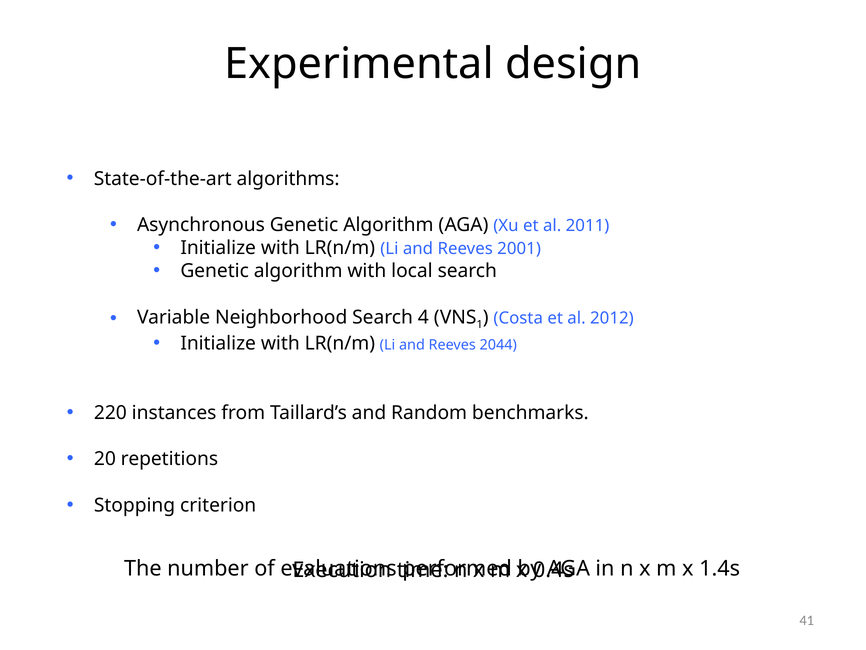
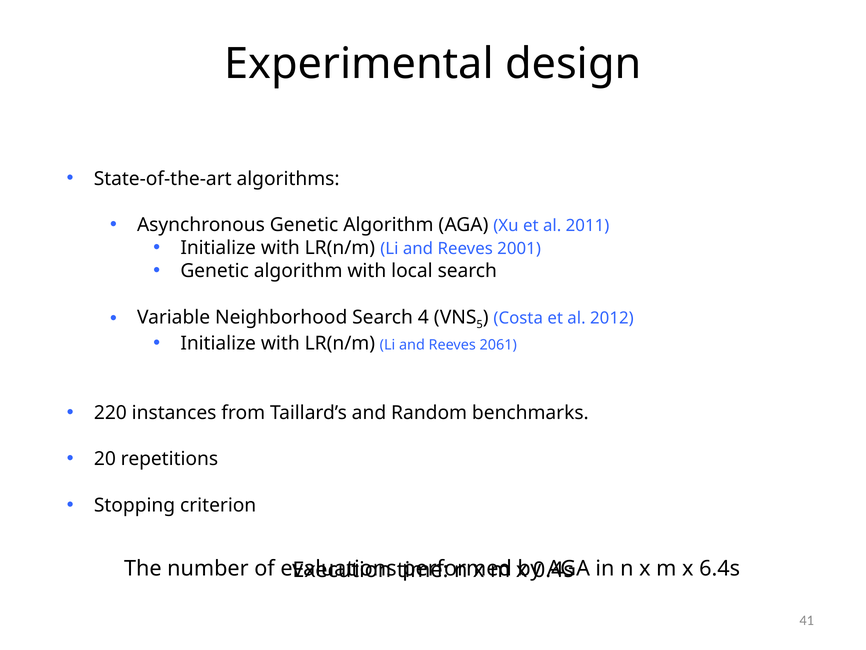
1: 1 -> 5 (480, 325)
2044: 2044 -> 2061 (498, 345)
1.4s: 1.4s -> 6.4s (720, 568)
